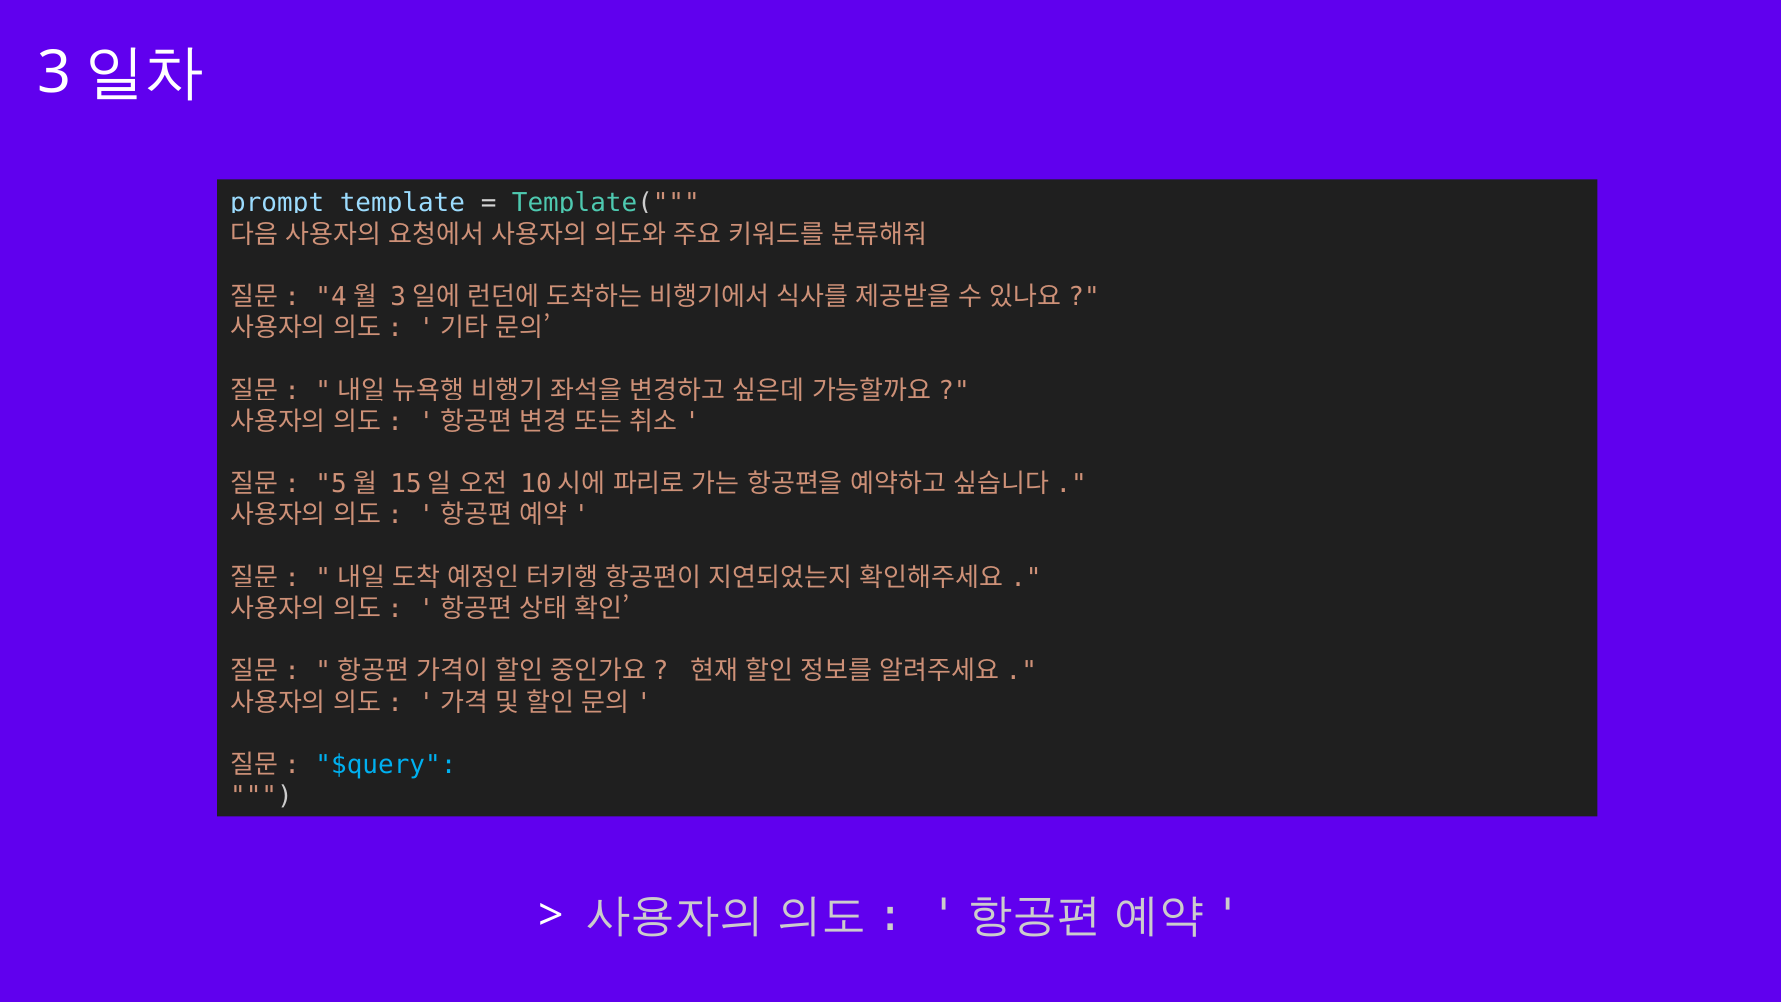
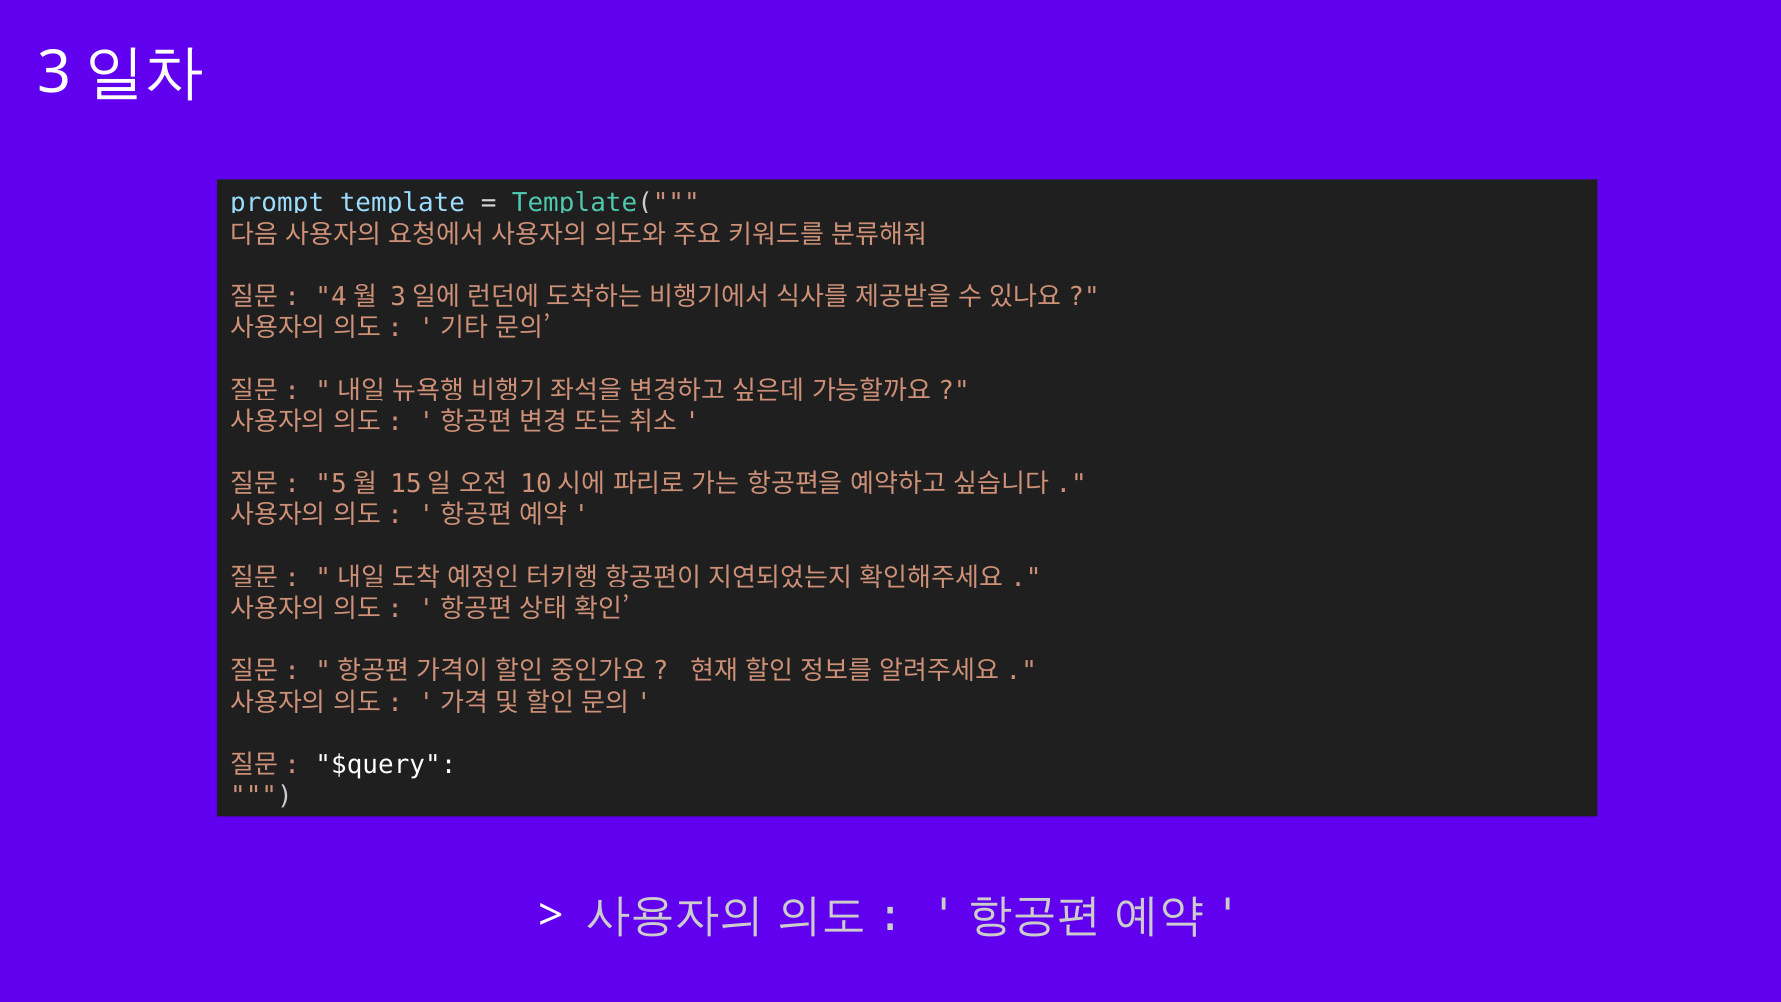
$query colour: light blue -> white (386, 765)
